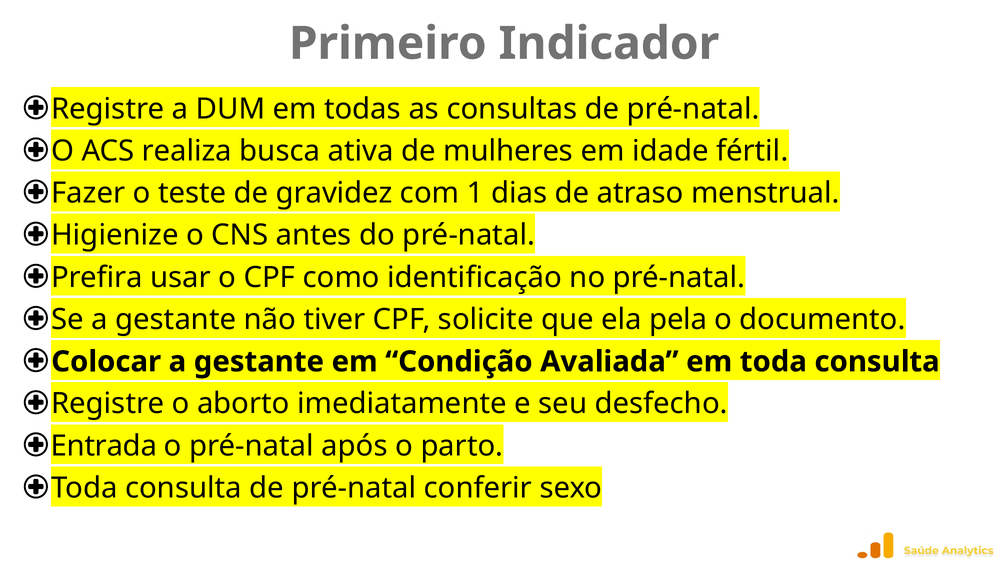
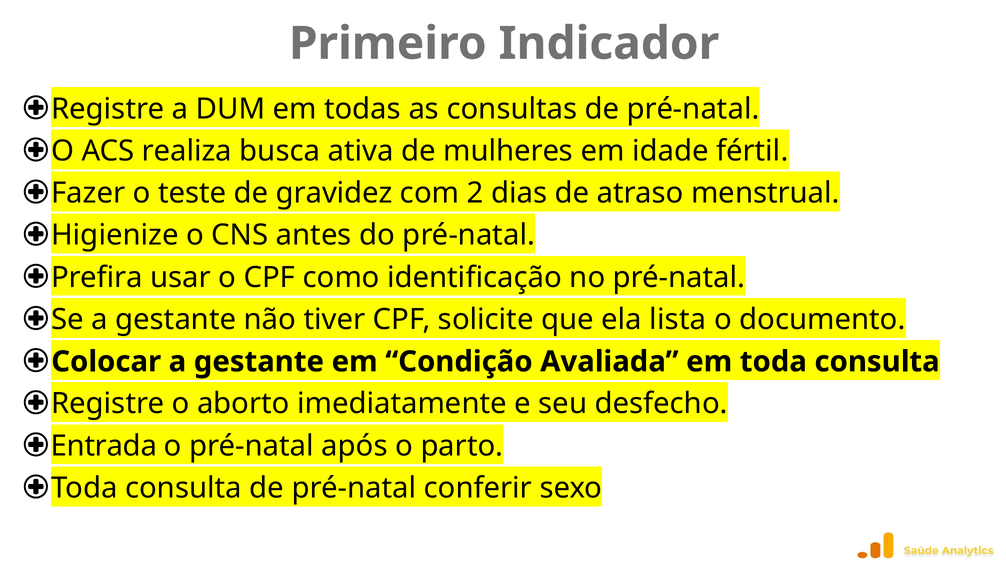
1: 1 -> 2 (475, 193)
pela: pela -> lista (678, 319)
